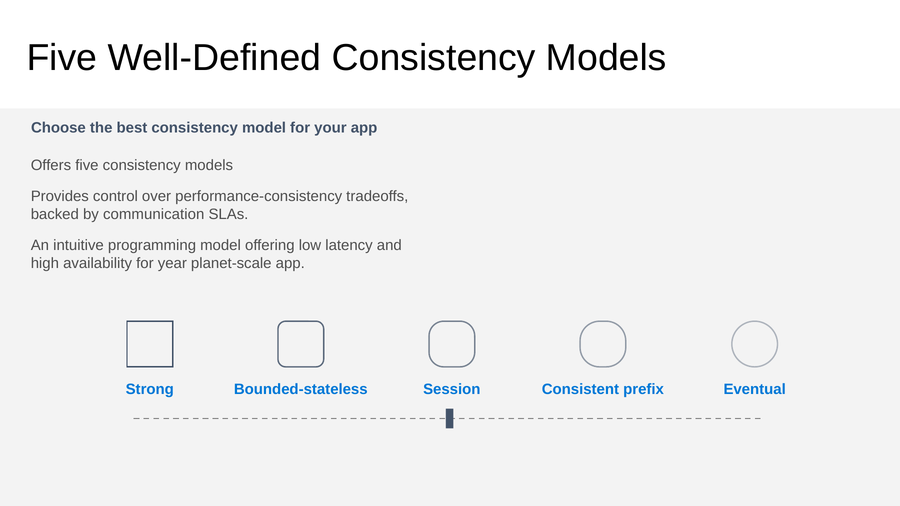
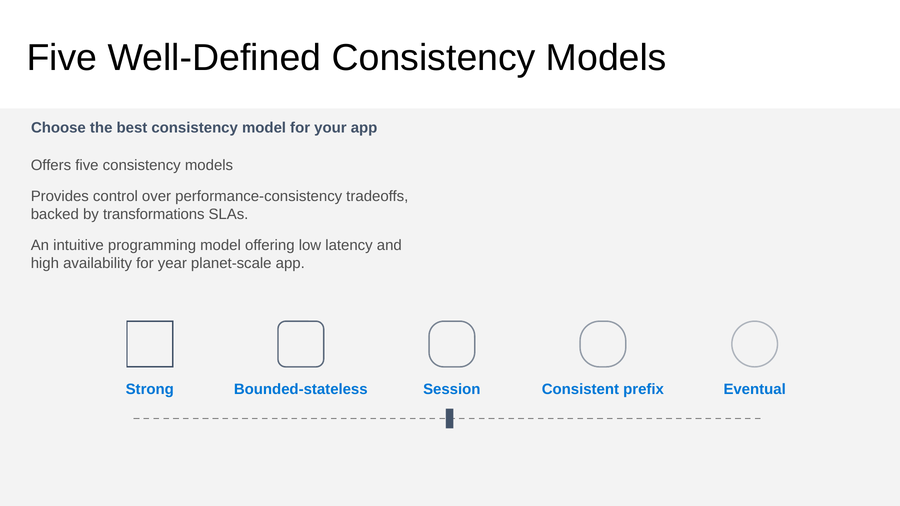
communication: communication -> transformations (154, 214)
